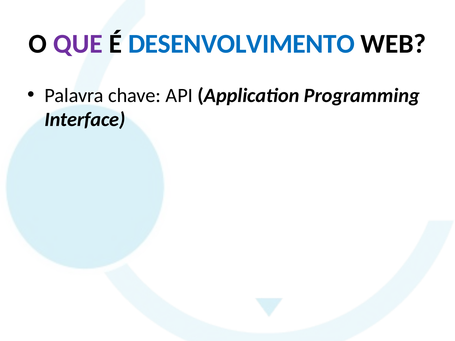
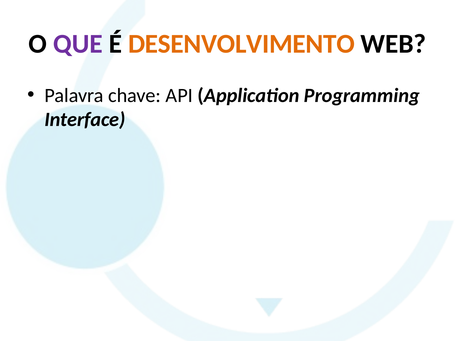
DESENVOLVIMENTO colour: blue -> orange (241, 44)
